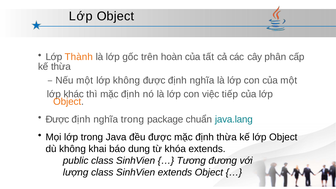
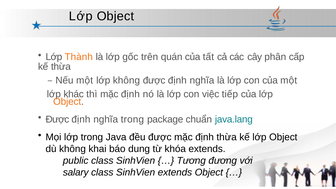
hoàn: hoàn -> quán (172, 57)
lượng: lượng -> salary (76, 172)
